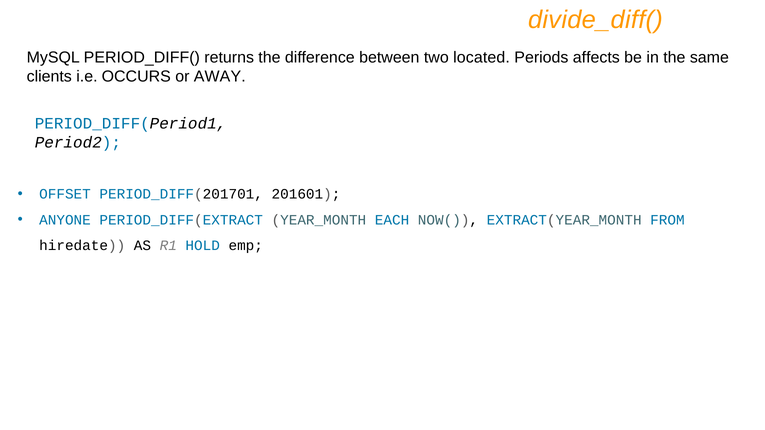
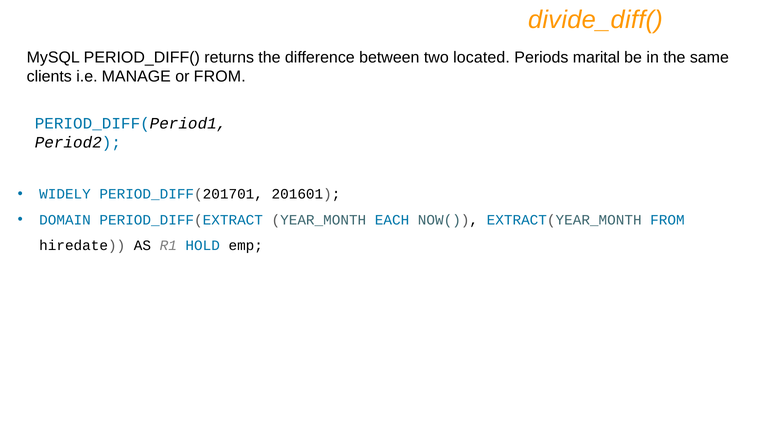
affects: affects -> marital (596, 58)
OCCURS: OCCURS -> MANAGE (136, 77)
or AWAY: AWAY -> FROM (220, 77)
OFFSET: OFFSET -> WIDELY (65, 194)
ANYONE: ANYONE -> DOMAIN (65, 220)
